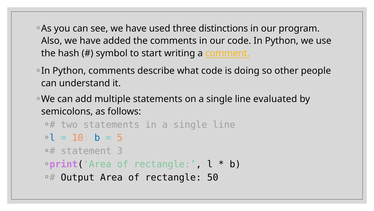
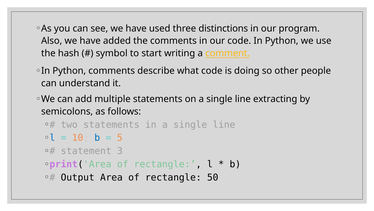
evaluated: evaluated -> extracting (275, 99)
